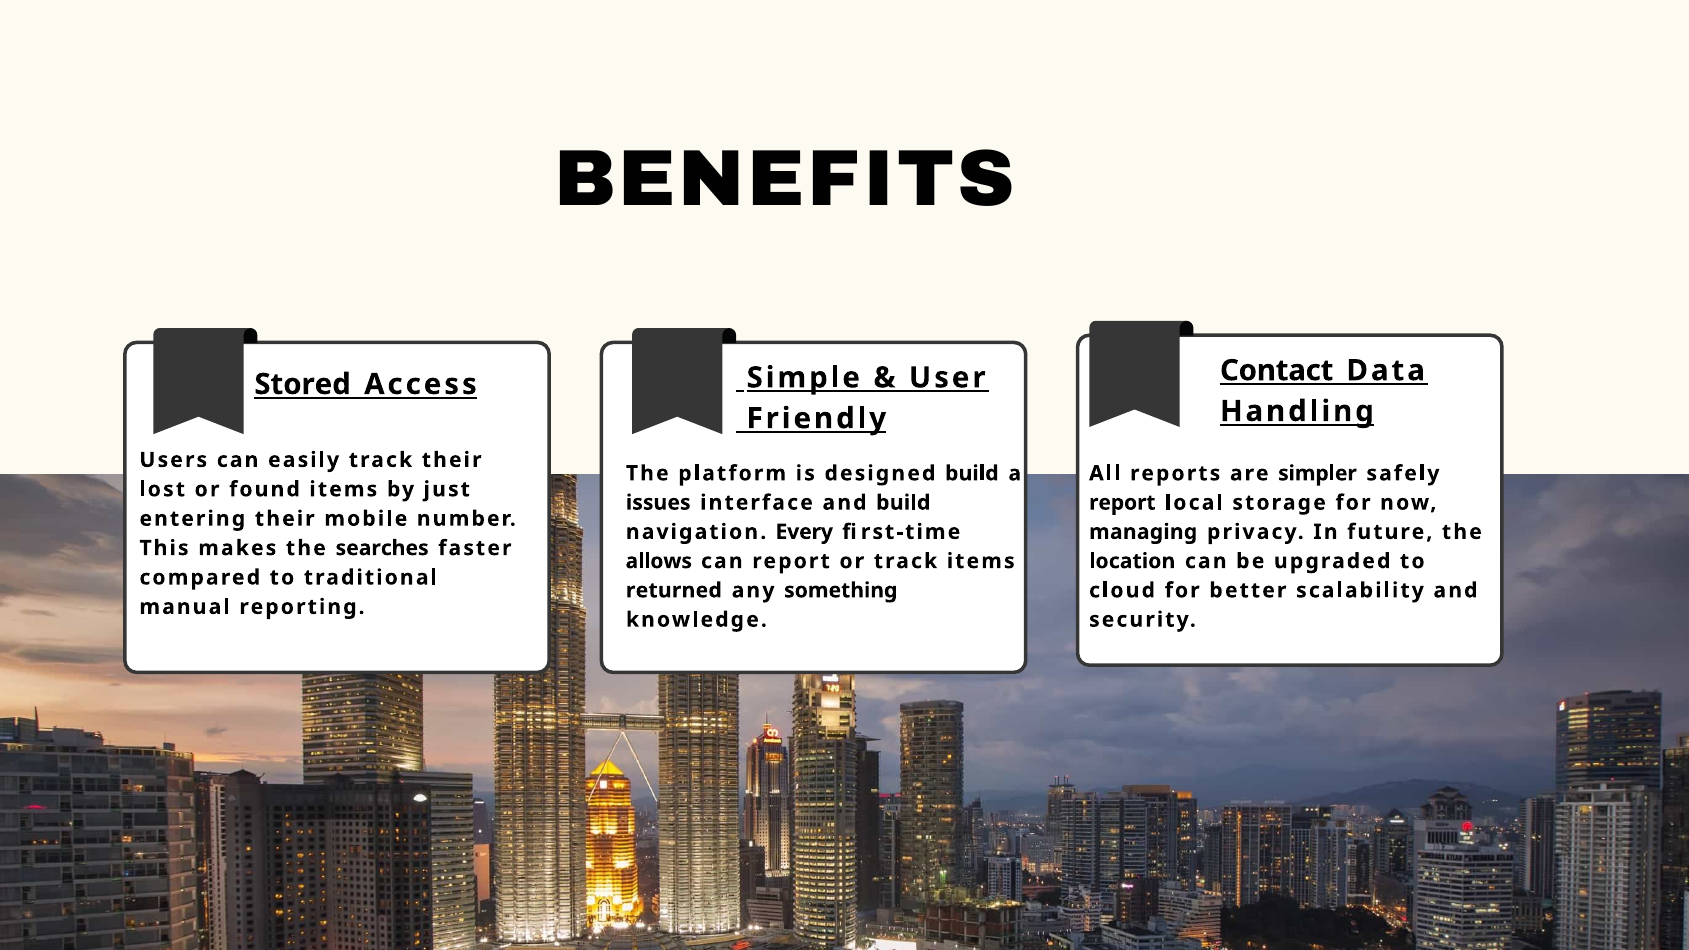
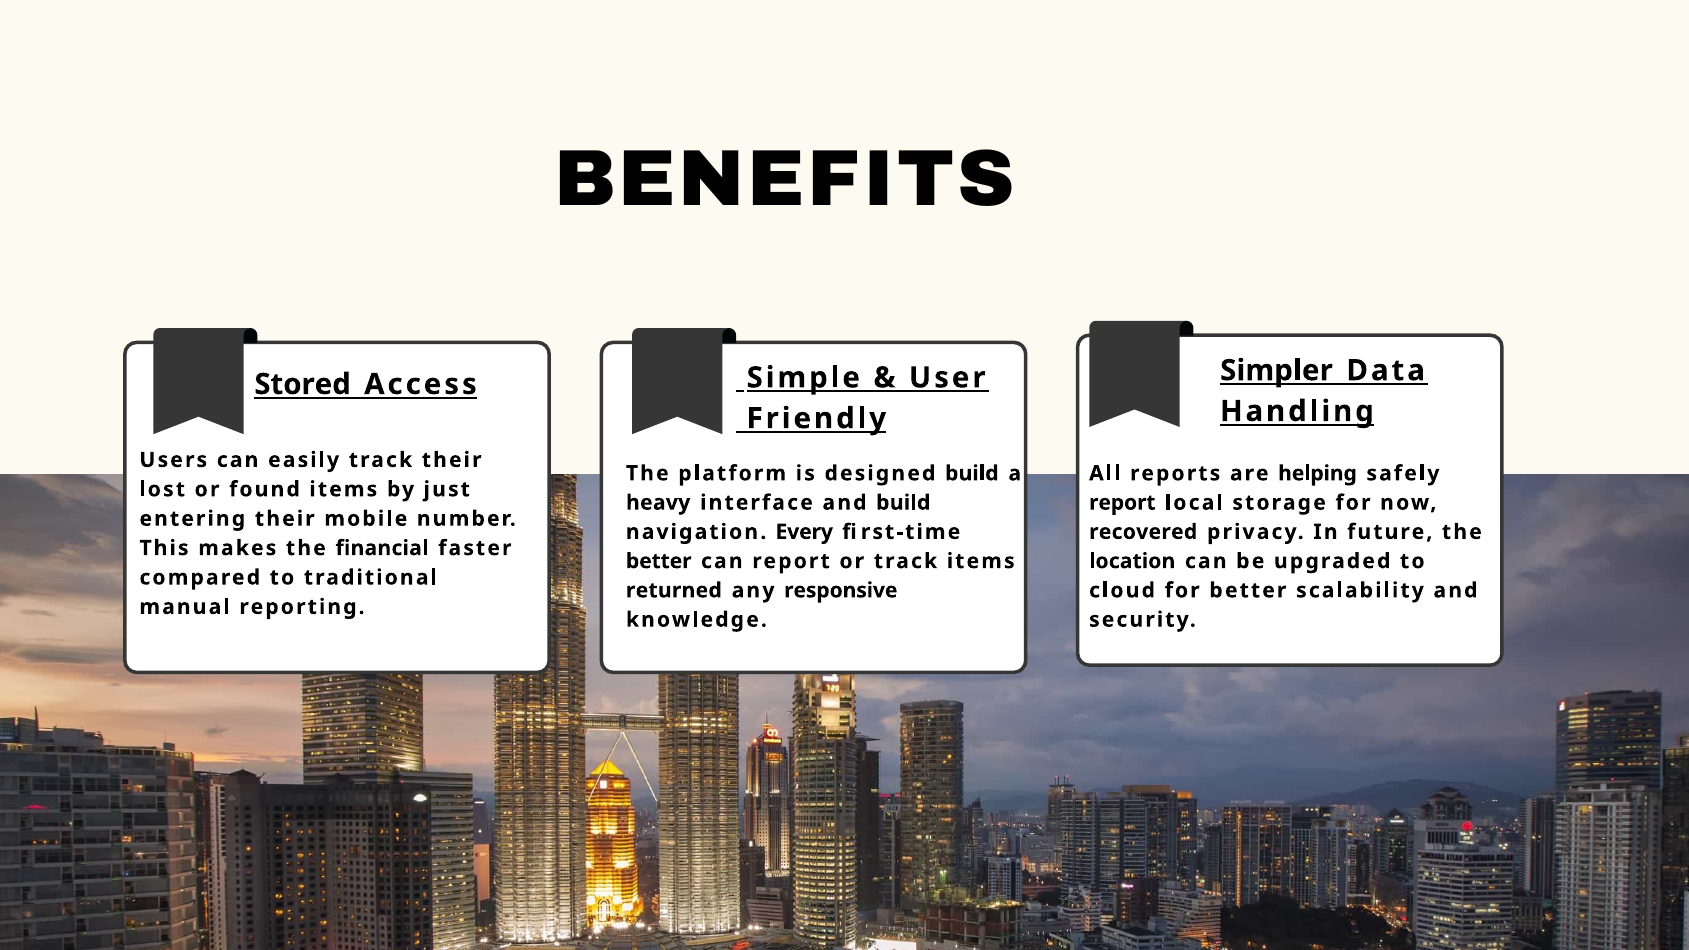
Contact: Contact -> Simpler (1276, 371)
simpler: simpler -> helping (1317, 473)
issues: issues -> heavy (658, 503)
managing: managing -> recovered (1143, 532)
searches: searches -> financial (382, 548)
allows: allows -> better (659, 561)
something: something -> responsive (841, 590)
